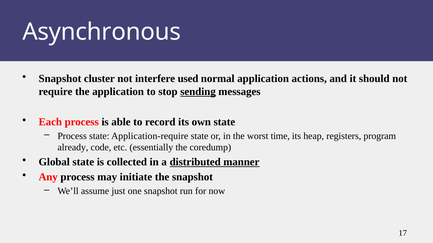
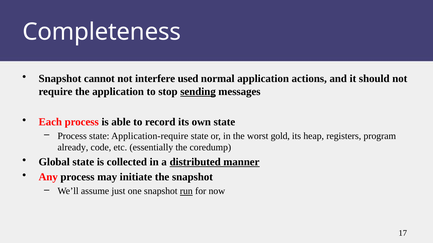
Asynchronous: Asynchronous -> Completeness (102, 32)
cluster: cluster -> cannot (99, 79)
time: time -> gold (280, 136)
run underline: none -> present (186, 192)
